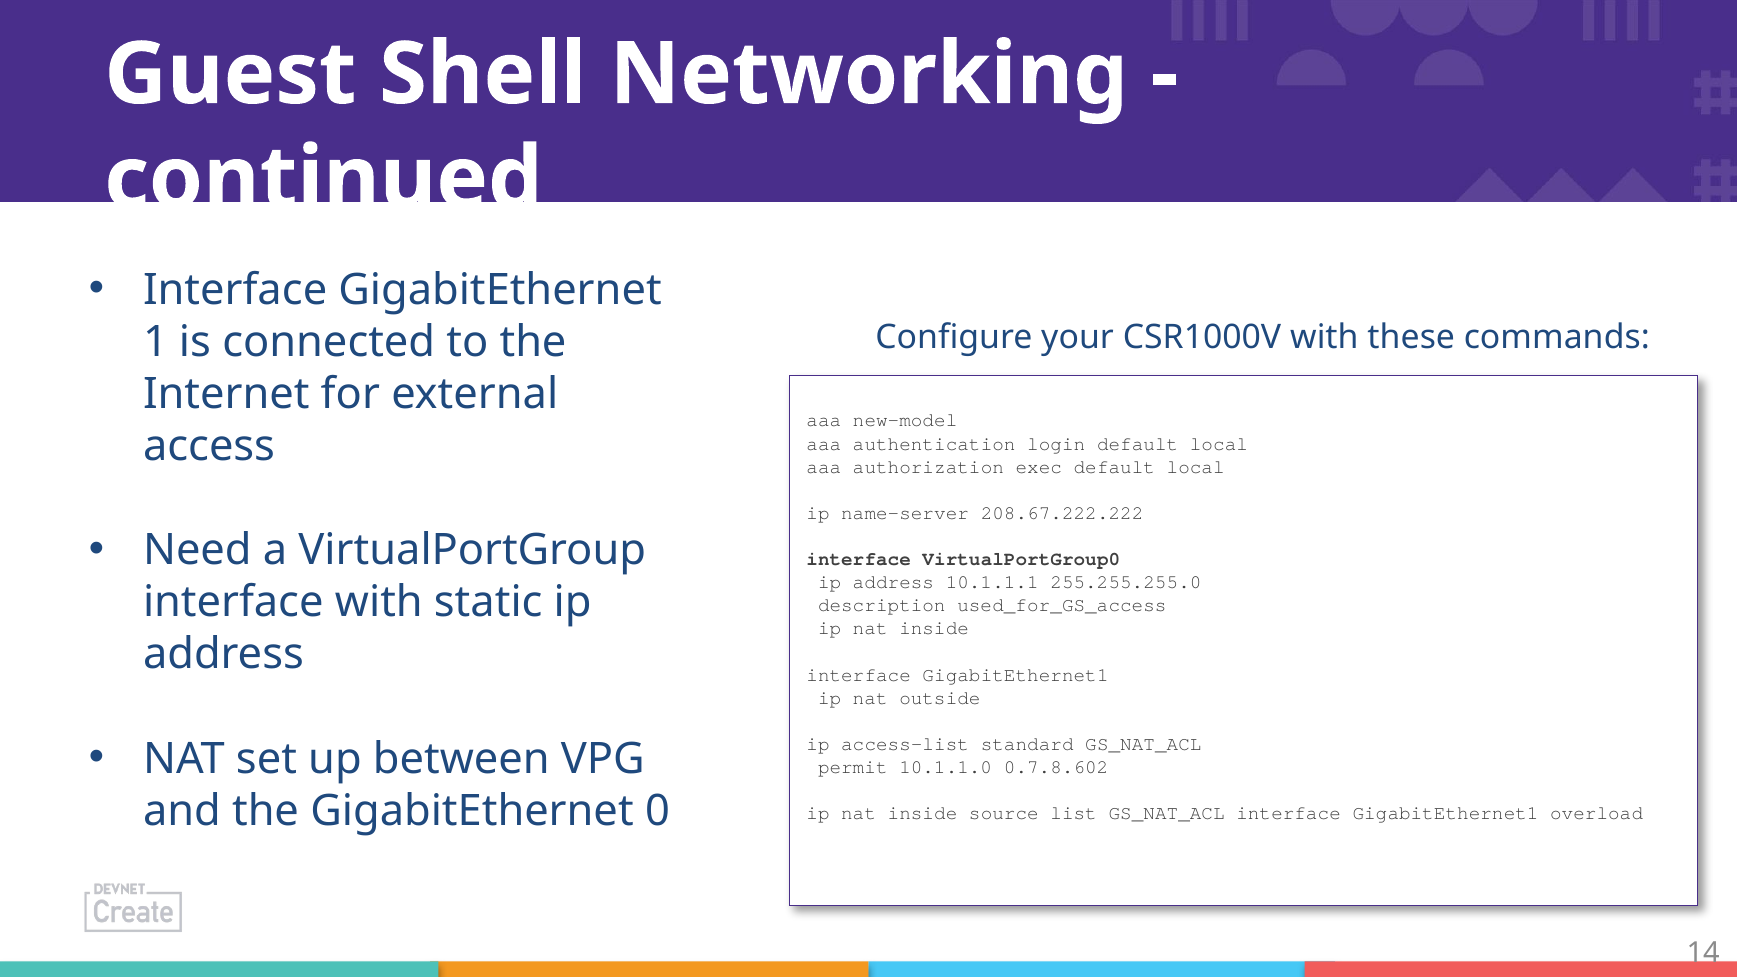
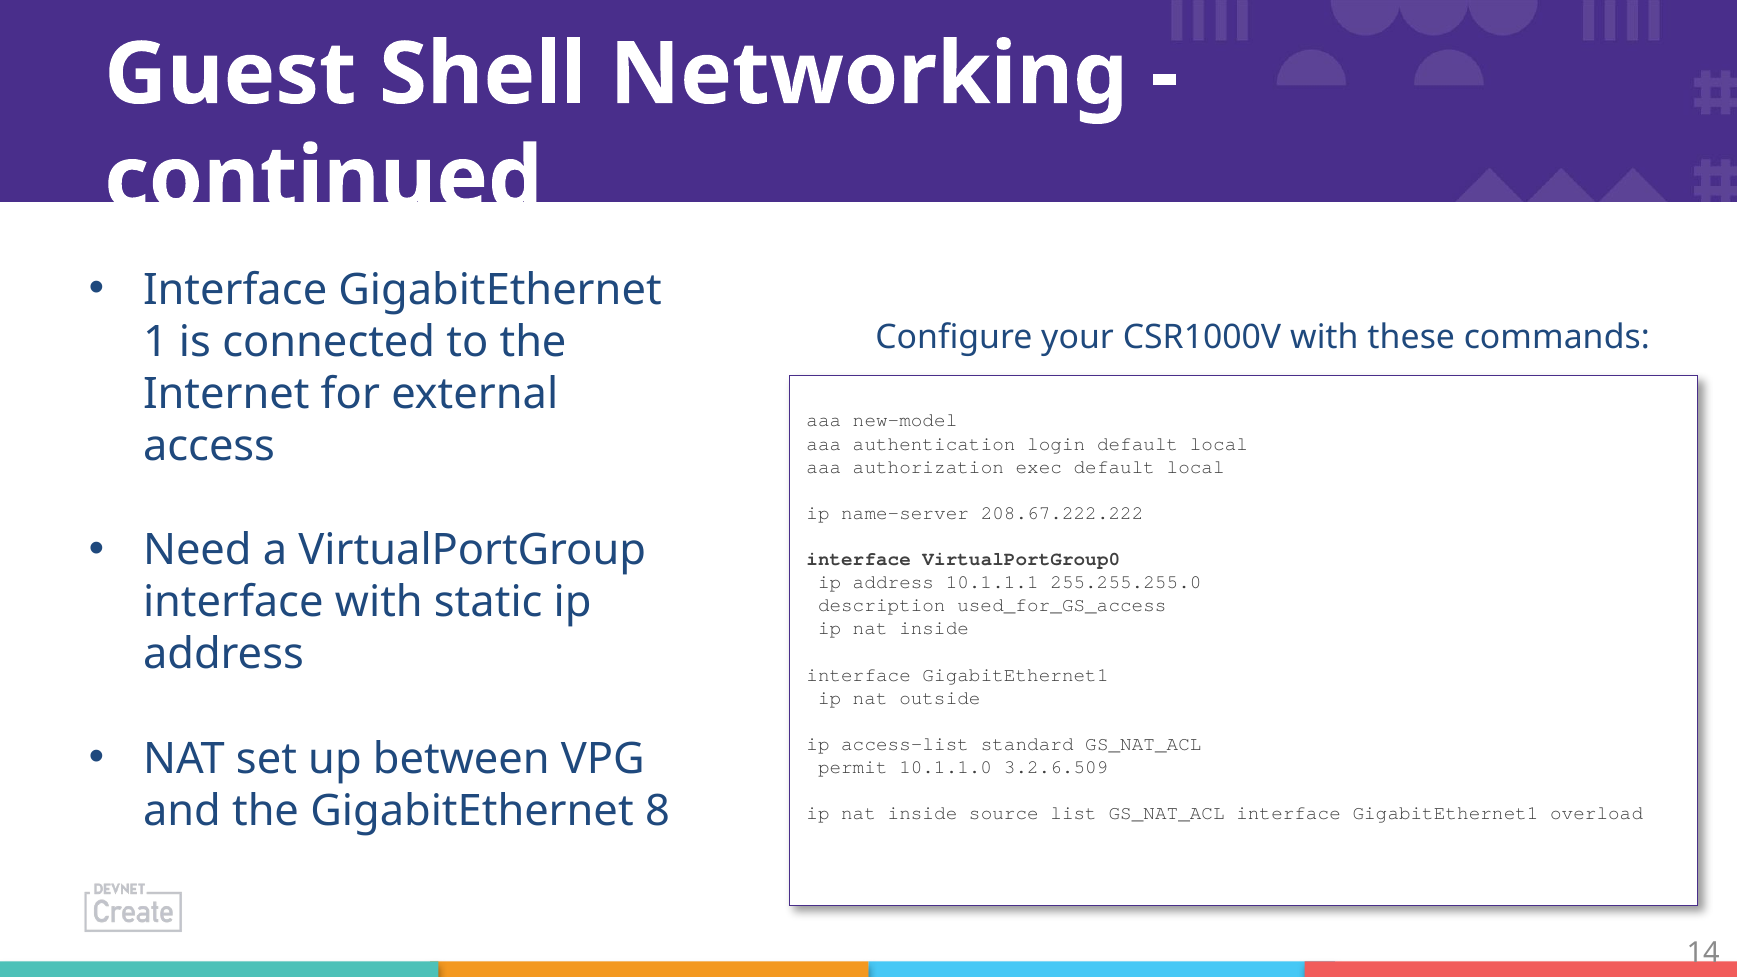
0.7.8.602: 0.7.8.602 -> 3.2.6.509 (1056, 767)
0: 0 -> 8 (657, 811)
